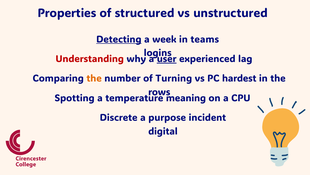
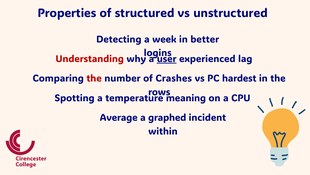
Detecting underline: present -> none (119, 39)
teams: teams -> better (205, 39)
the colour: orange -> red (94, 78)
Turning: Turning -> Crashes (174, 78)
Discrete: Discrete -> Average (119, 117)
purpose: purpose -> graphed (167, 117)
digital: digital -> within (163, 131)
